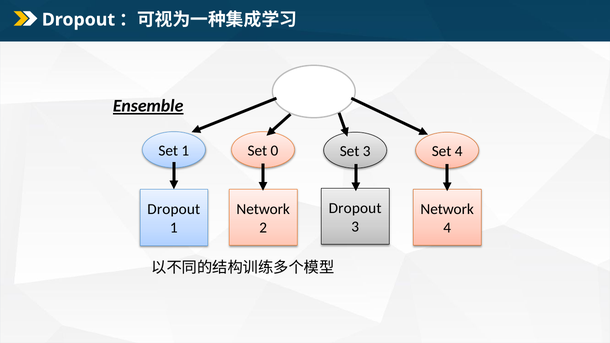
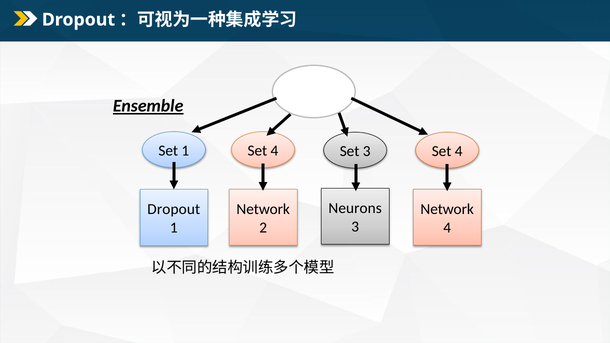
1 Set 0: 0 -> 4 (274, 151)
Dropout: Dropout -> Neurons (355, 208)
